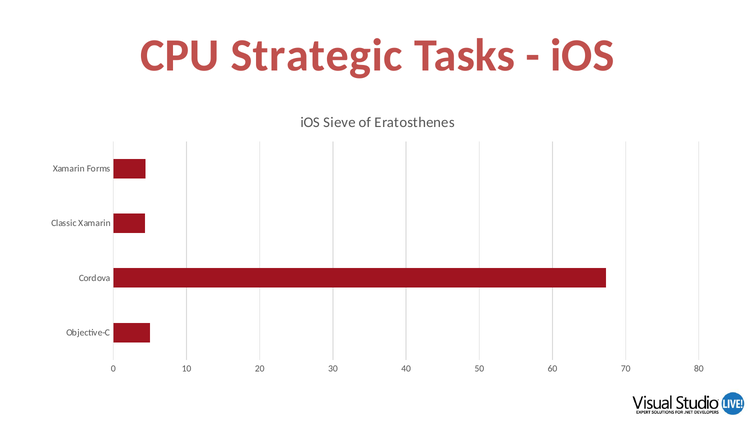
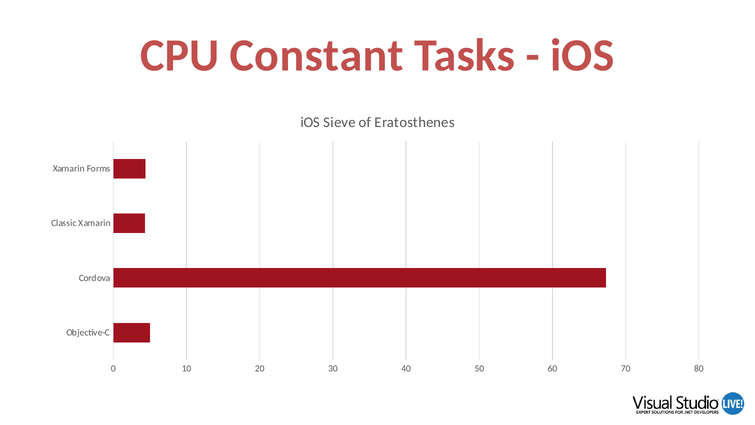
Strategic: Strategic -> Constant (317, 56)
